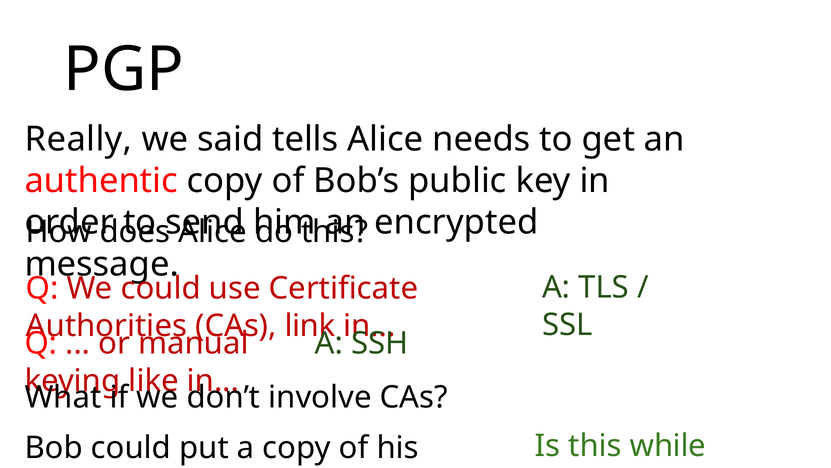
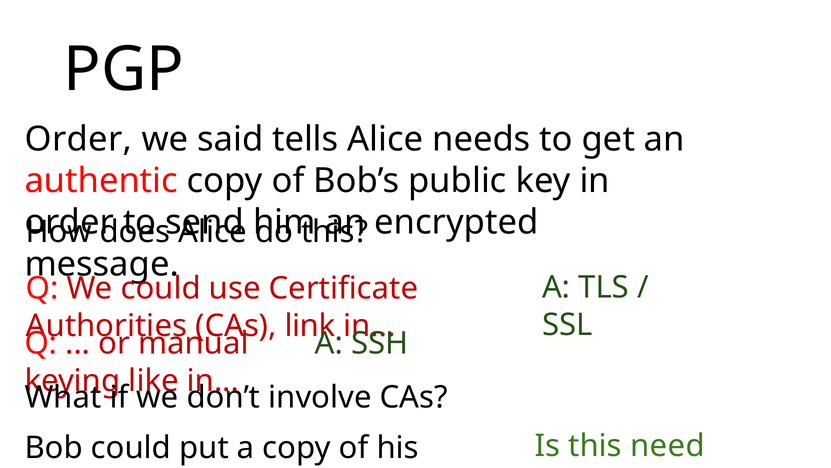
Really: Really -> Order (78, 139)
while: while -> need (668, 445)
